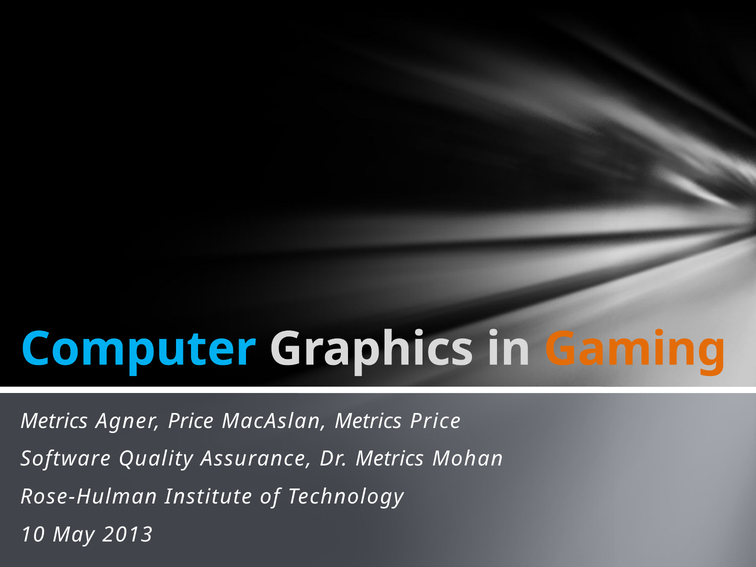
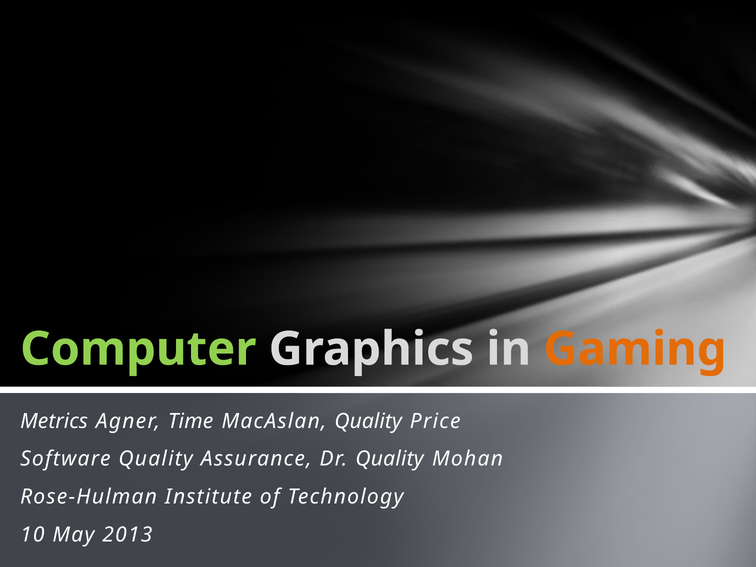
Computer colour: light blue -> light green (138, 349)
Agner Price: Price -> Time (191, 421)
MacAslan Metrics: Metrics -> Quality (368, 421)
Dr Metrics: Metrics -> Quality (390, 459)
